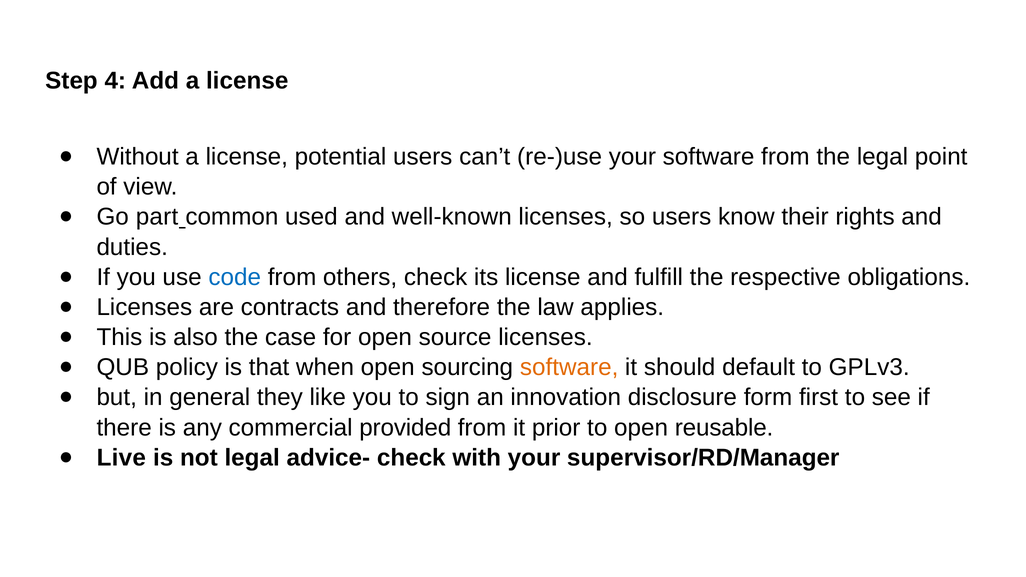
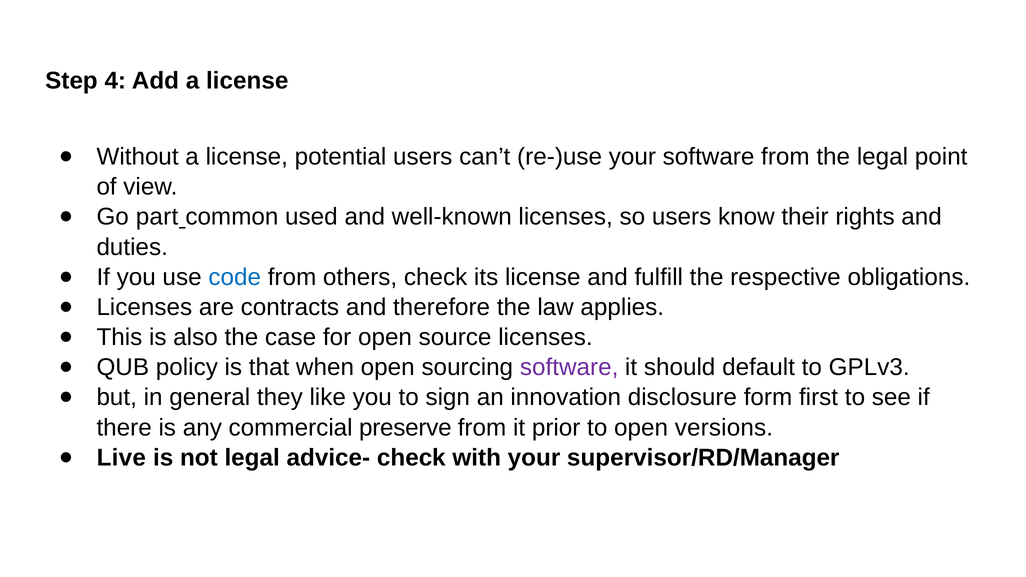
software colour: orange -> purple (569, 367)
provided: provided -> preserve (405, 428)
reusable: reusable -> versions (724, 428)
